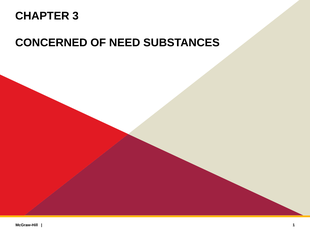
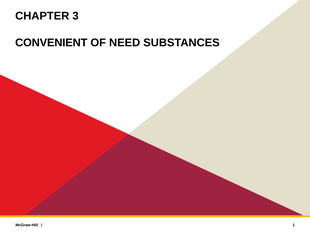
CONCERNED: CONCERNED -> CONVENIENT (51, 43)
